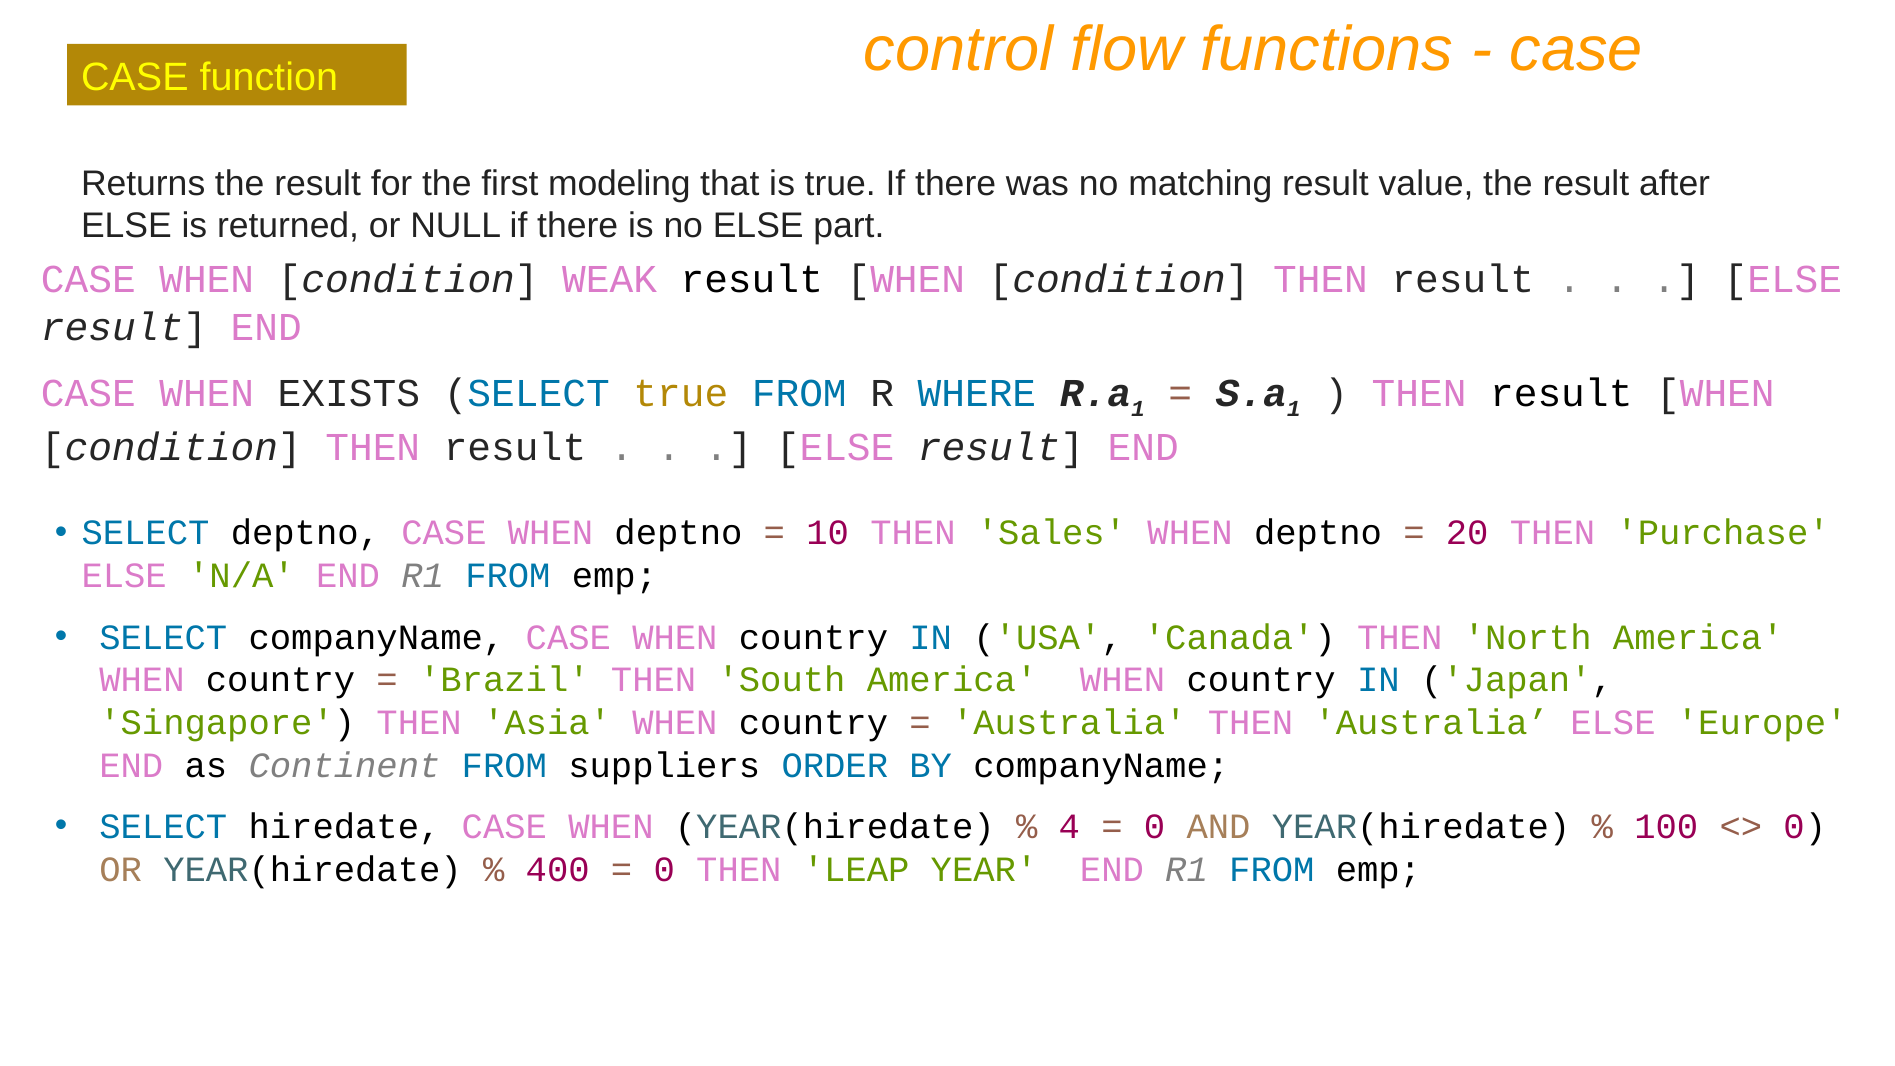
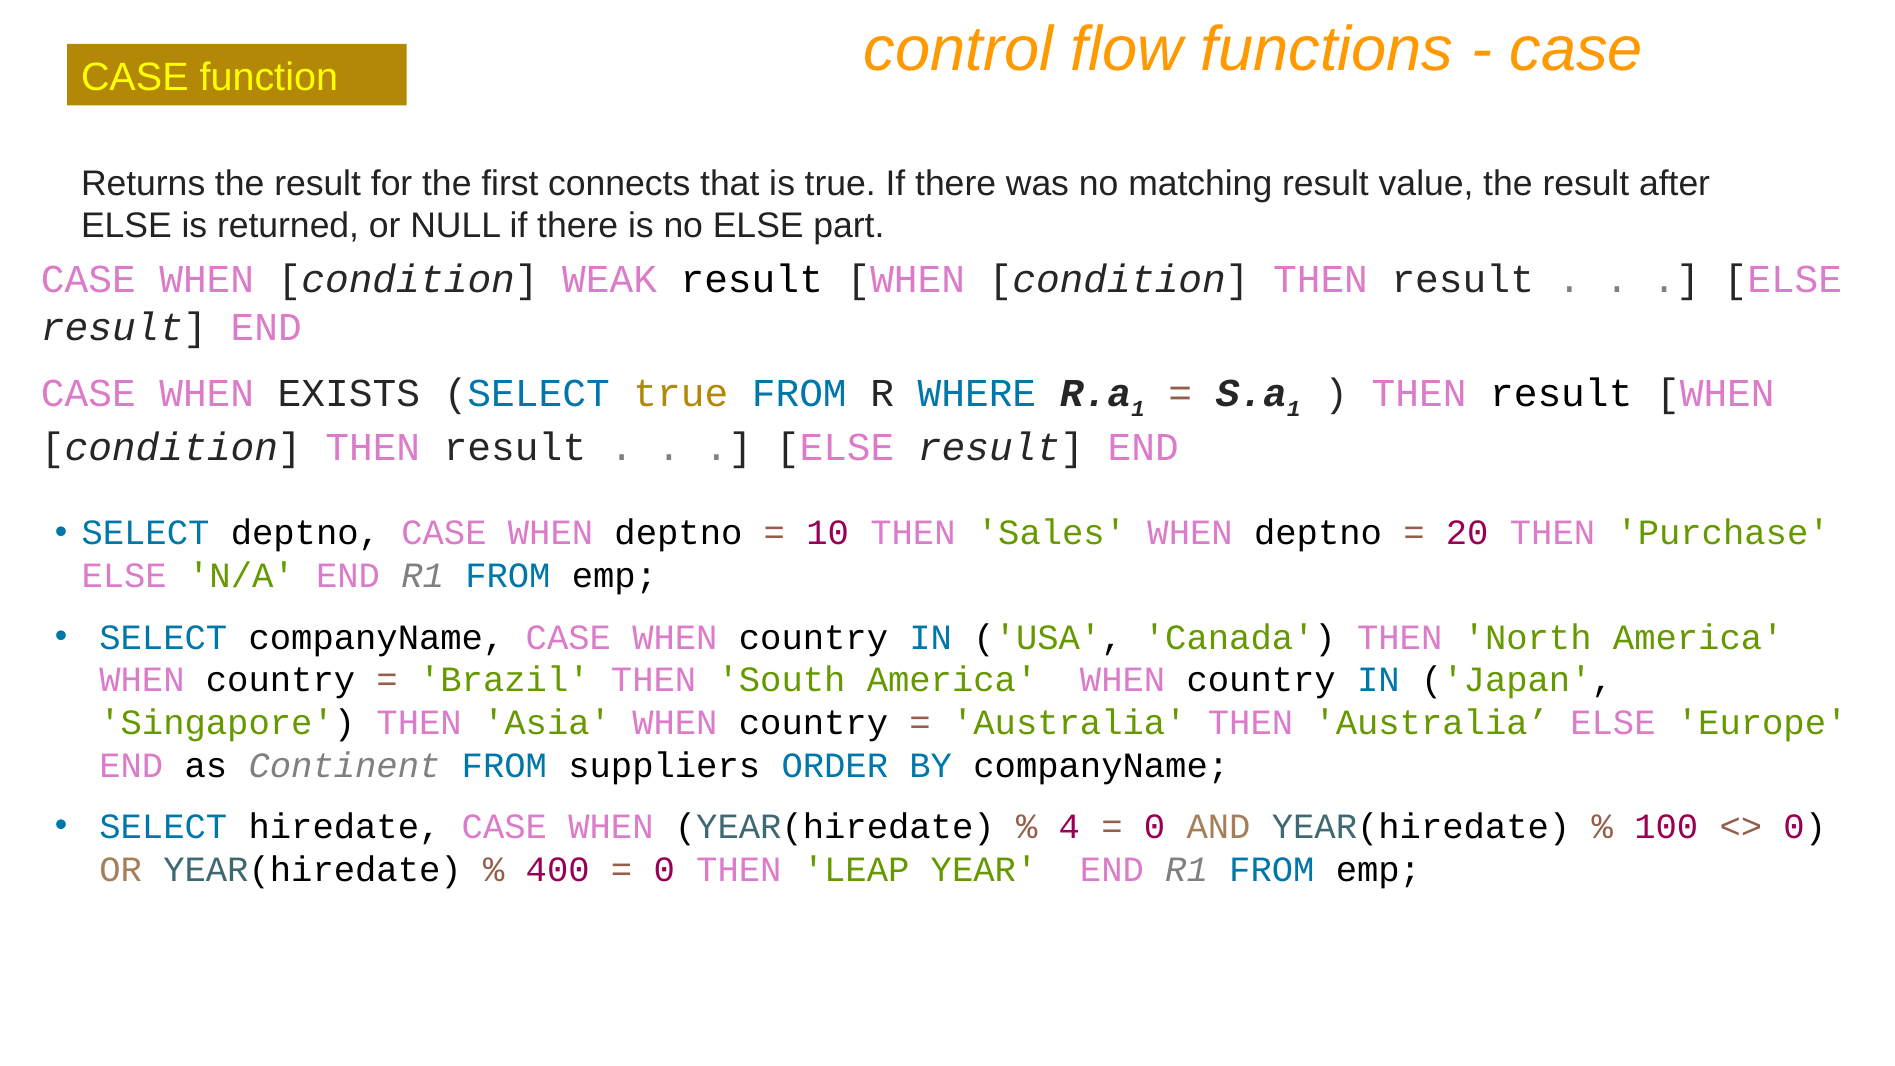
modeling: modeling -> connects (619, 183)
